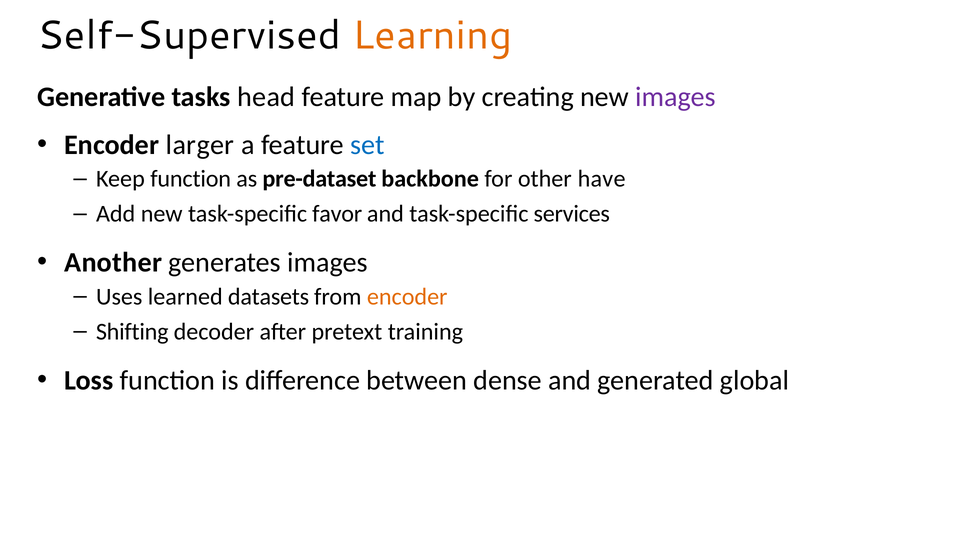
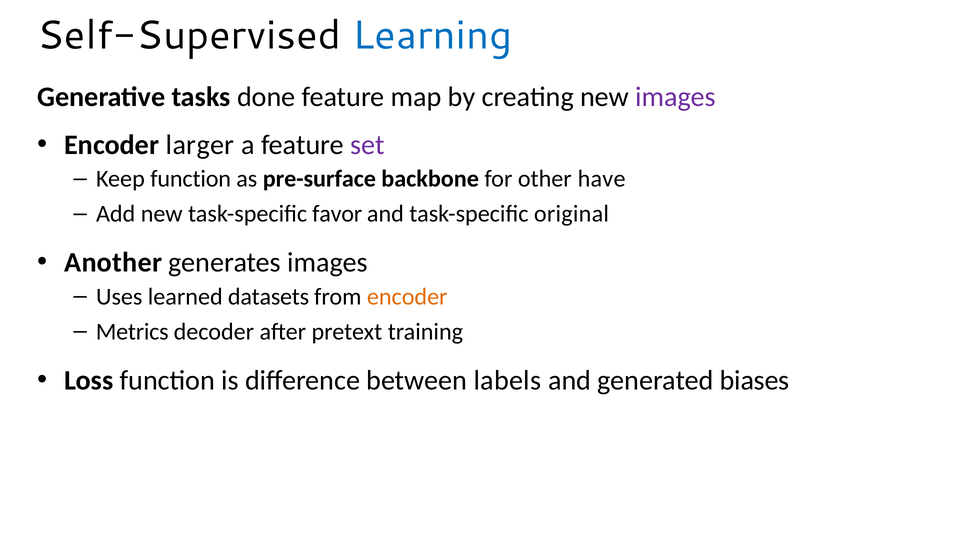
Learning colour: orange -> blue (432, 36)
head: head -> done (266, 97)
set colour: blue -> purple (367, 145)
pre-dataset: pre-dataset -> pre-surface (319, 179)
services: services -> original (571, 214)
Shifting: Shifting -> Metrics (132, 332)
dense: dense -> labels (507, 381)
global: global -> biases (755, 381)
